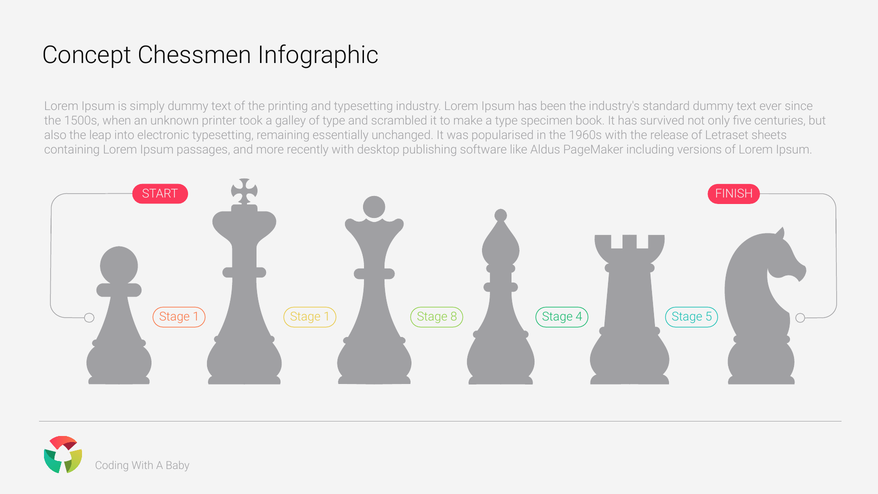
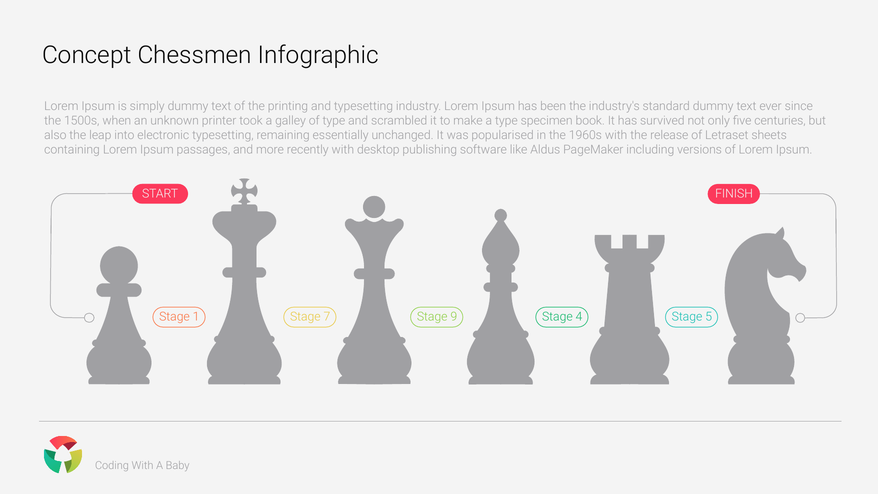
1: 1 -> 7 (327, 317)
8: 8 -> 9 (454, 317)
